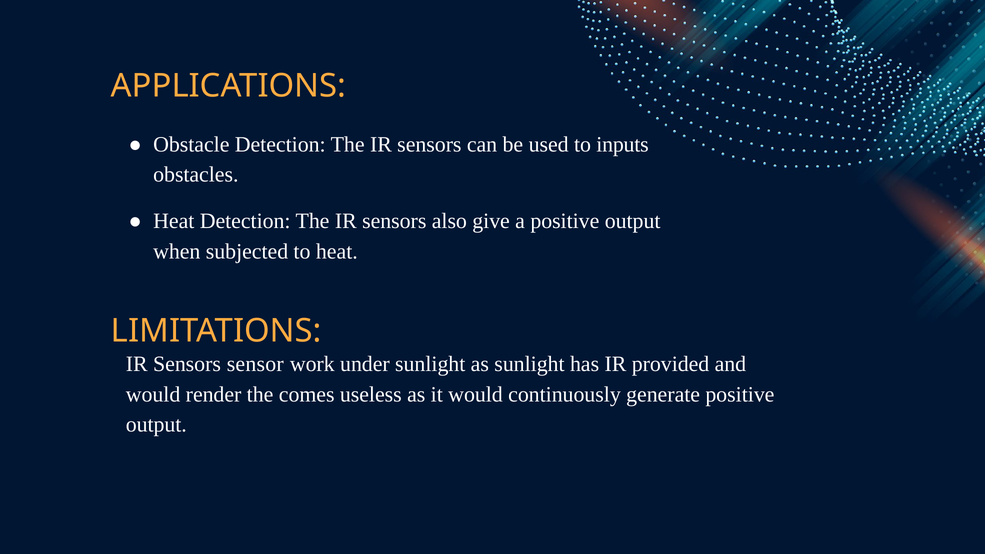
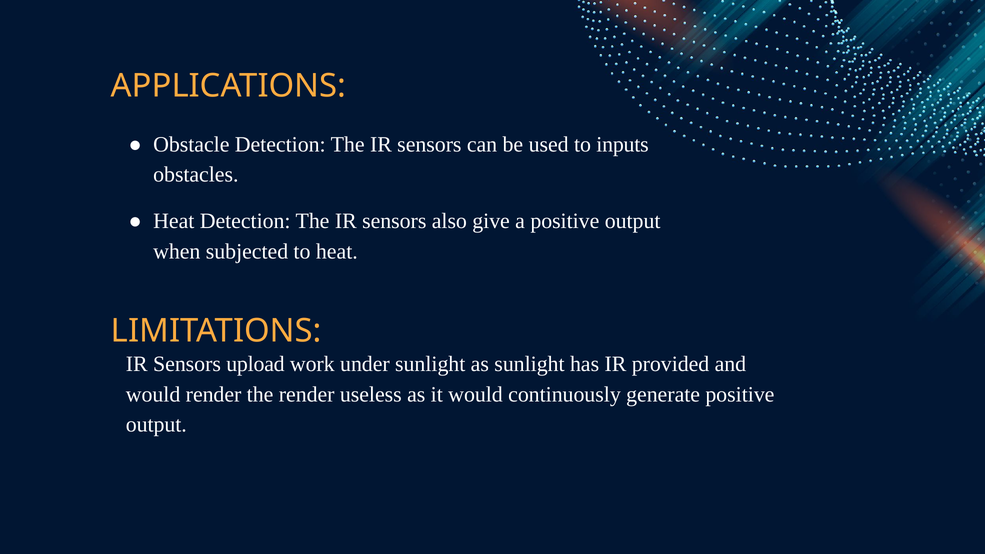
sensor: sensor -> upload (255, 364)
the comes: comes -> render (307, 394)
